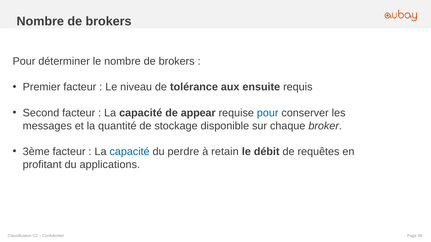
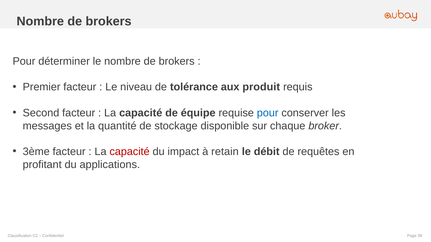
ensuite: ensuite -> produit (261, 87)
appear: appear -> équipe (198, 113)
capacité colour: blue -> red (130, 152)
perdre: perdre -> impact (183, 152)
